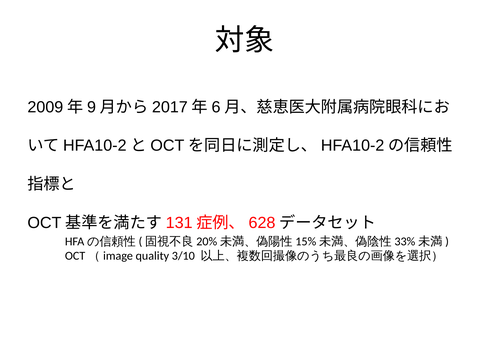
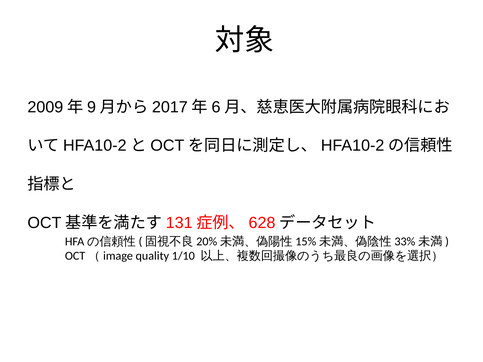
3/10: 3/10 -> 1/10 (183, 256)
